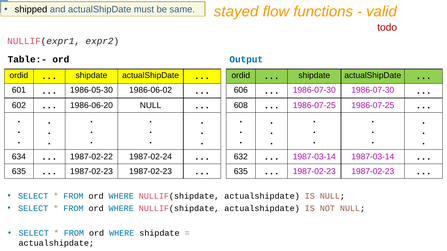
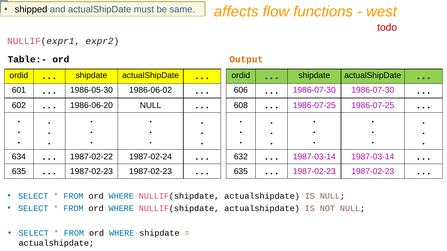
stayed: stayed -> affects (236, 12)
valid: valid -> west (382, 12)
Output colour: blue -> orange (246, 60)
